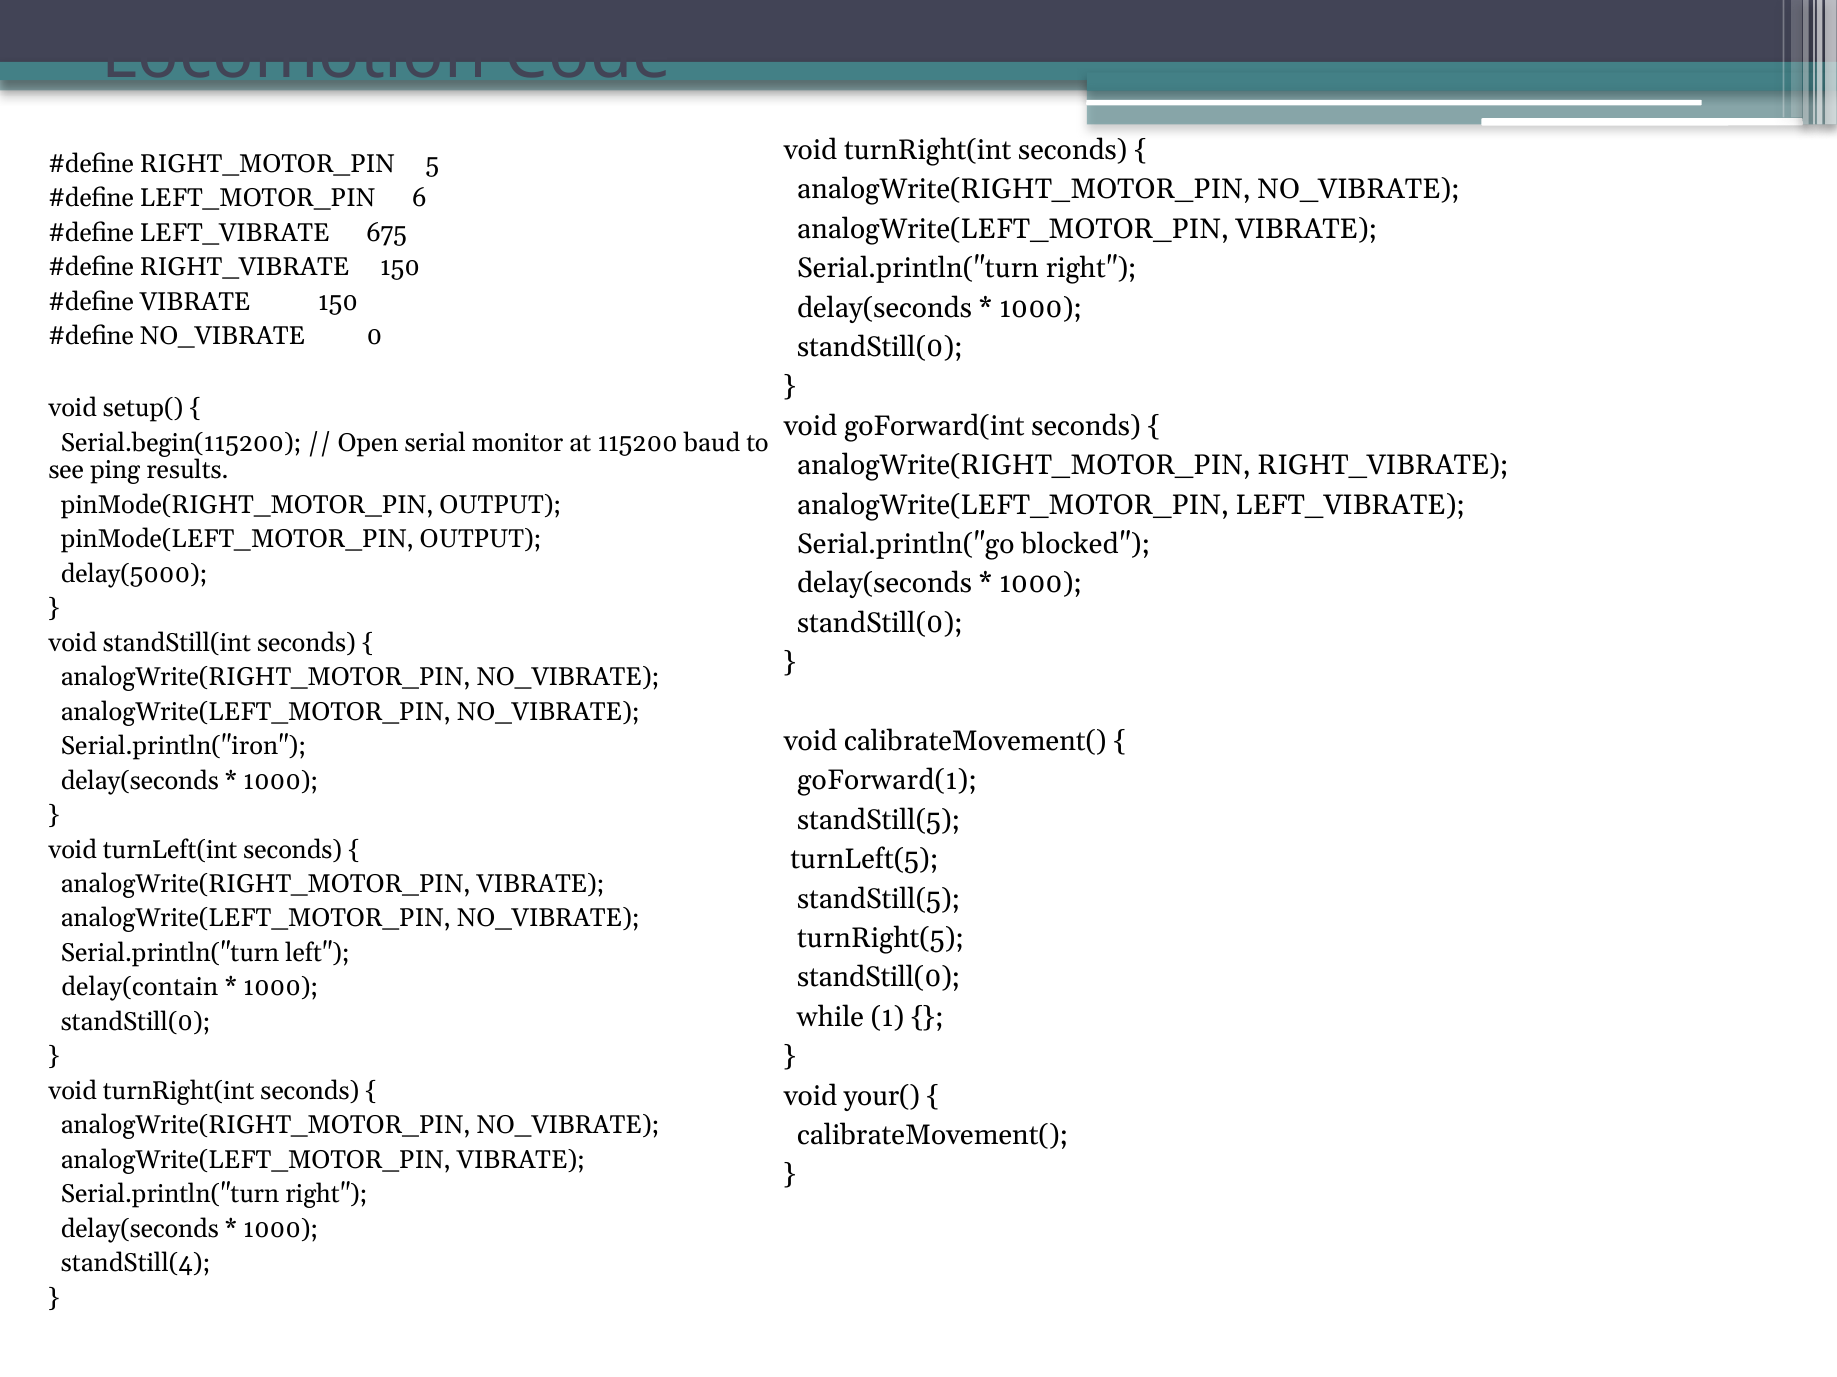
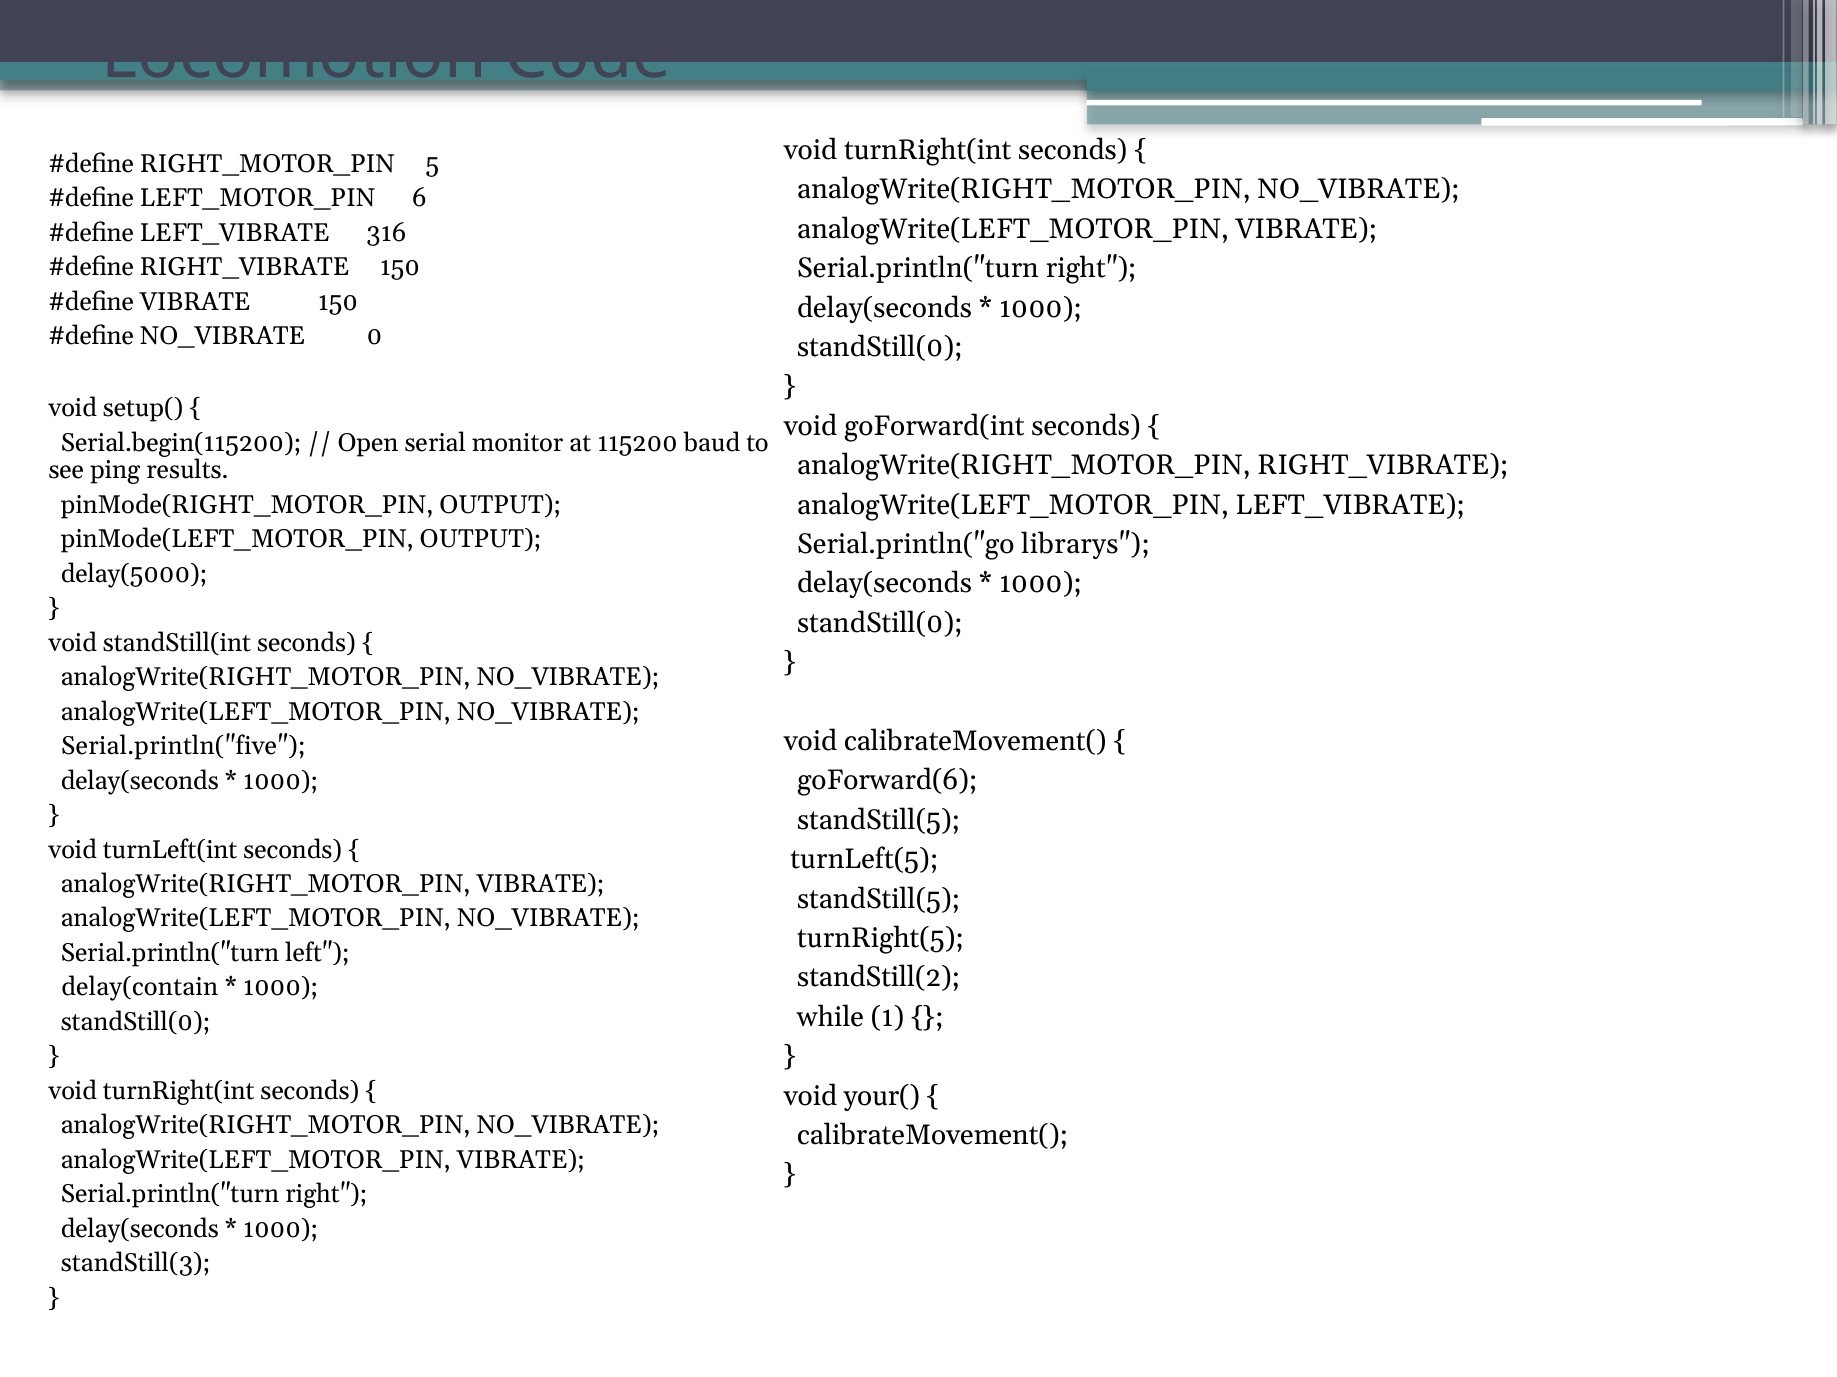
675: 675 -> 316 (386, 233)
blocked: blocked -> librarys (1086, 545)
Serial.println("iron: Serial.println("iron -> Serial.println("five (183, 747)
goForward(1: goForward(1 -> goForward(6 (887, 781)
standStill(0: standStill(0 -> standStill(2 (879, 978)
standStill(4: standStill(4 -> standStill(3 (136, 1264)
